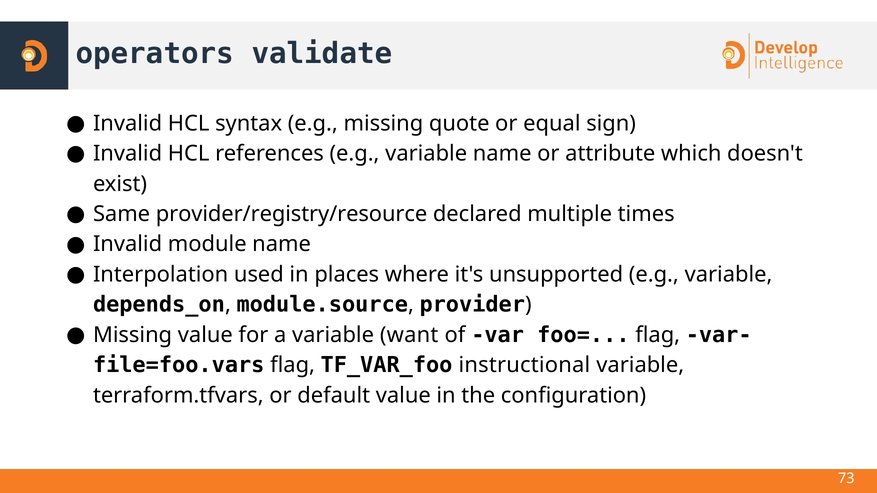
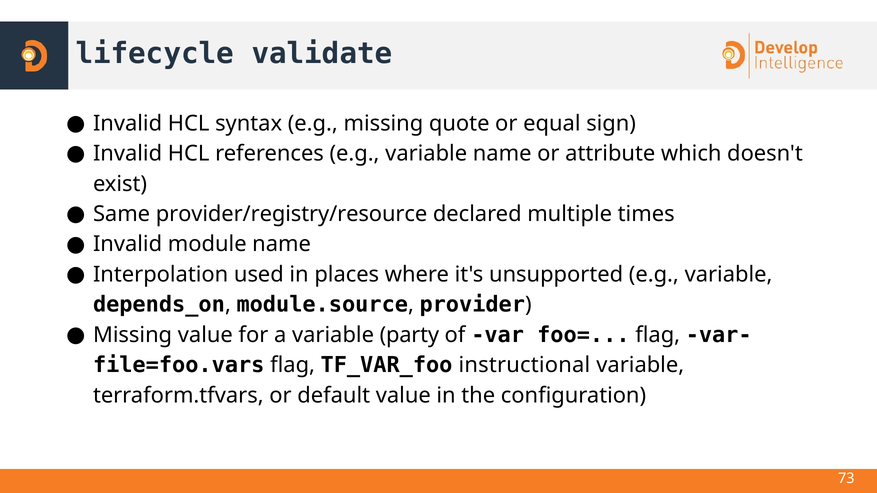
operators: operators -> lifecycle (155, 54)
want: want -> party (409, 335)
